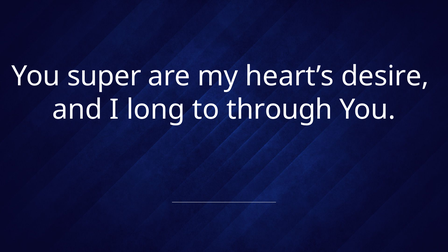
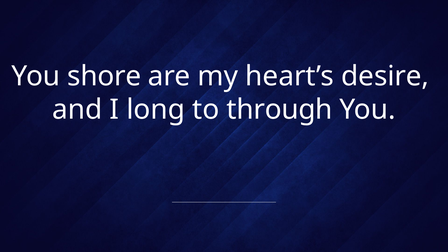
super: super -> shore (104, 76)
